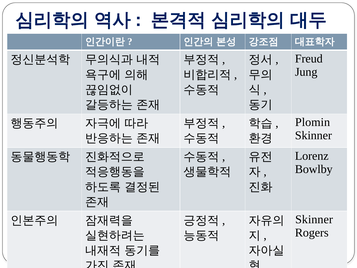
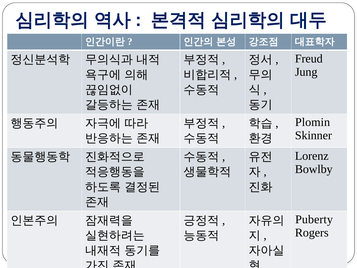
Skinner: Skinner -> Puberty (314, 219)
